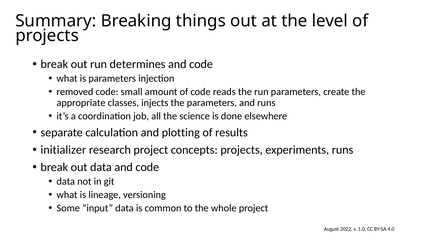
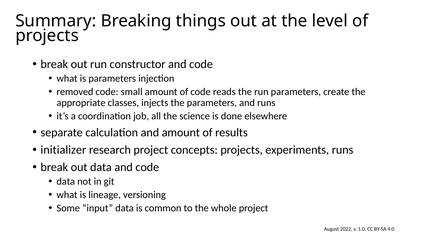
determines: determines -> constructor (138, 64)
and plotting: plotting -> amount (181, 133)
